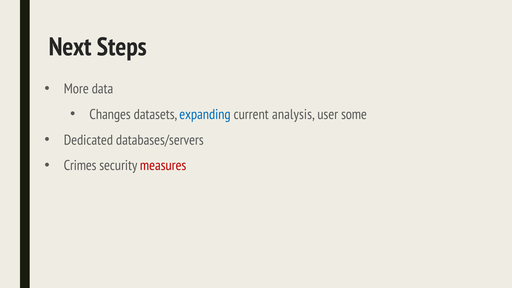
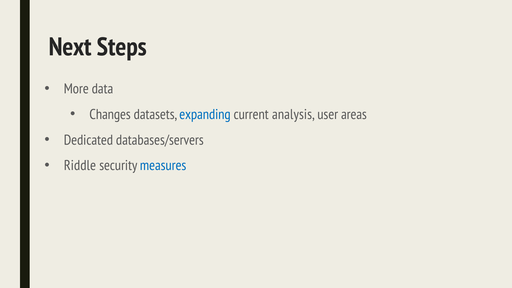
some: some -> areas (354, 114)
Crimes: Crimes -> Riddle (80, 166)
measures colour: red -> blue (163, 166)
